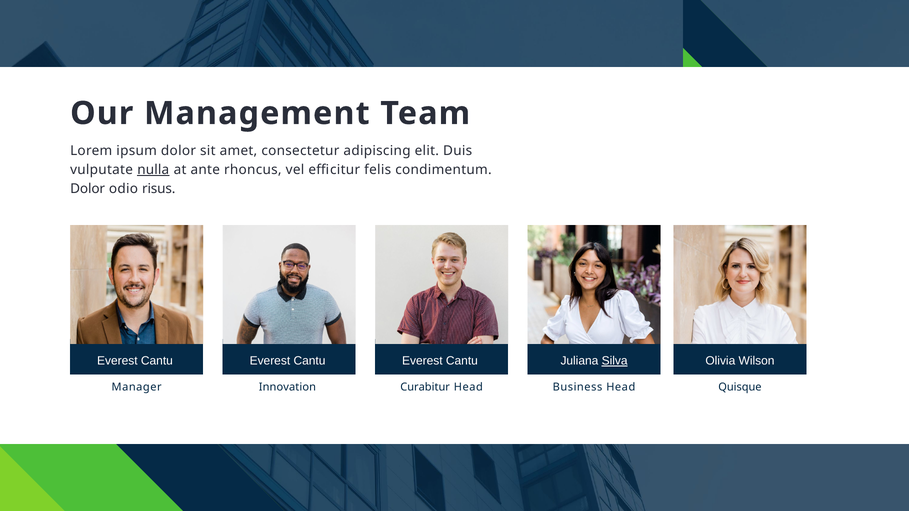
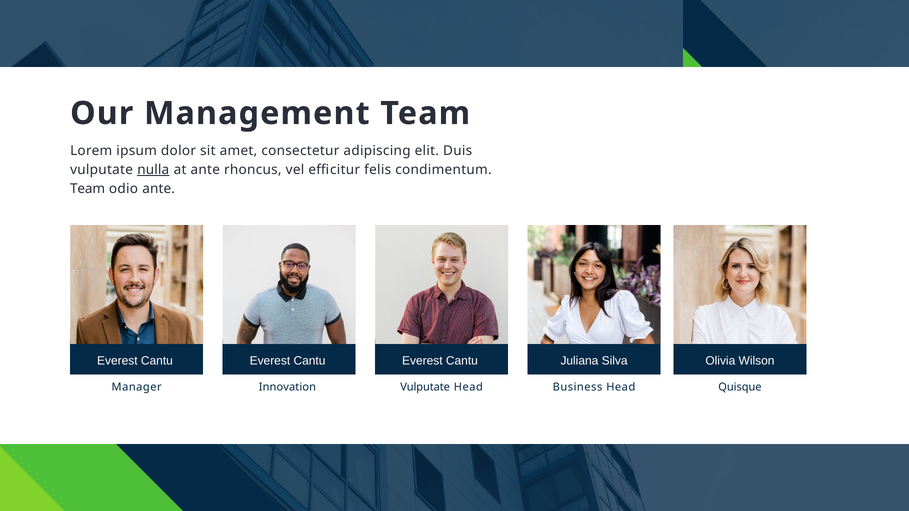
Dolor: Dolor -> Team (88, 189)
odio risus: risus -> ante (159, 189)
Silva underline: present -> none (615, 361)
Curabitur: Curabitur -> Vulputate (425, 387)
